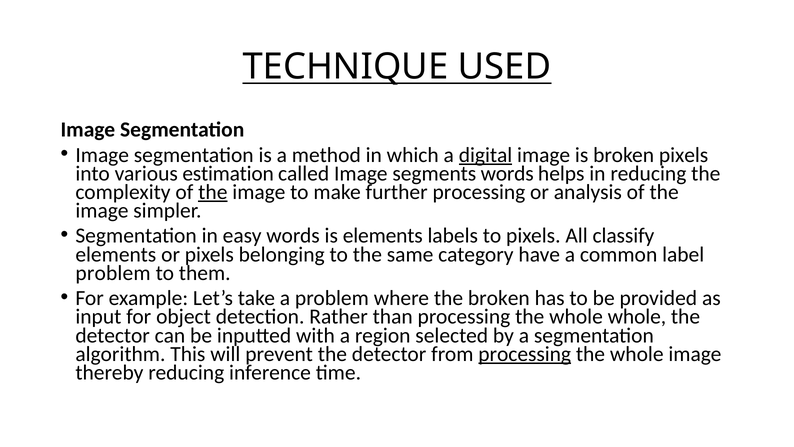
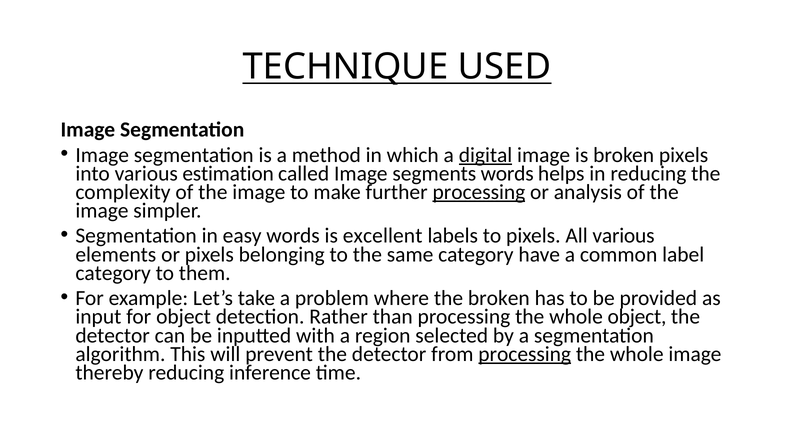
the underline: present -> none (213, 192)
processing underline: none -> present (479, 192)
is elements: elements -> excellent (383, 236)
All classify: classify -> various (624, 236)
problem: problem -> category (113, 273)
whole whole: whole -> object (637, 317)
